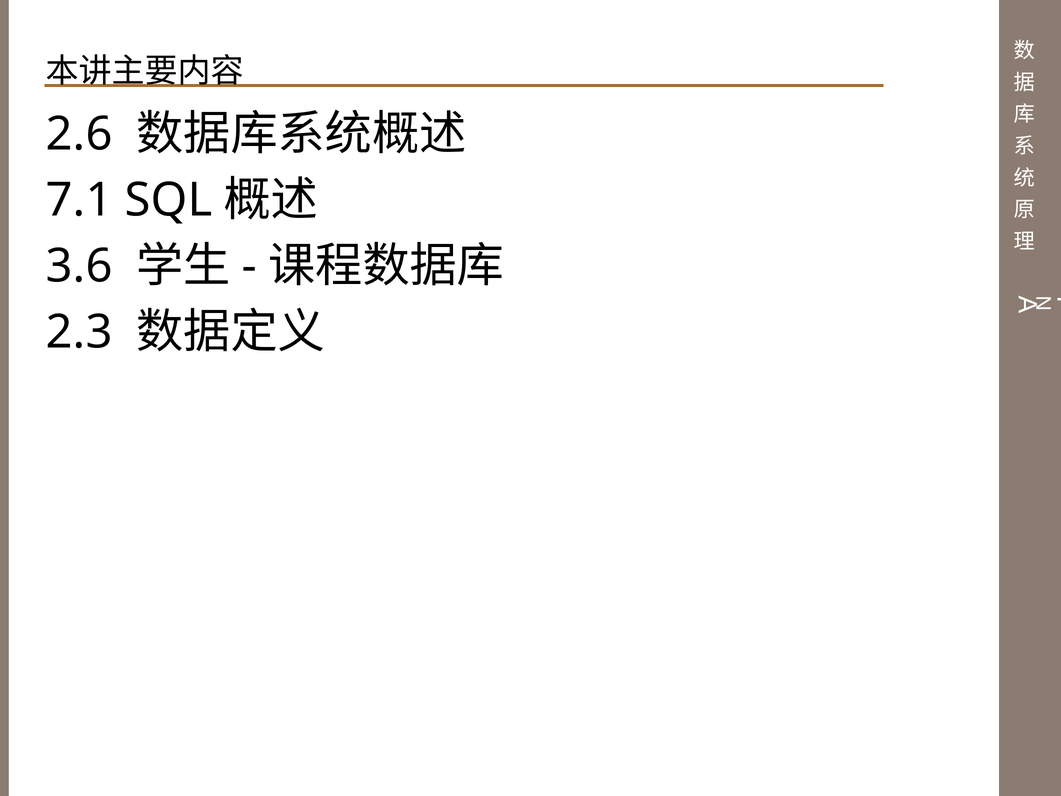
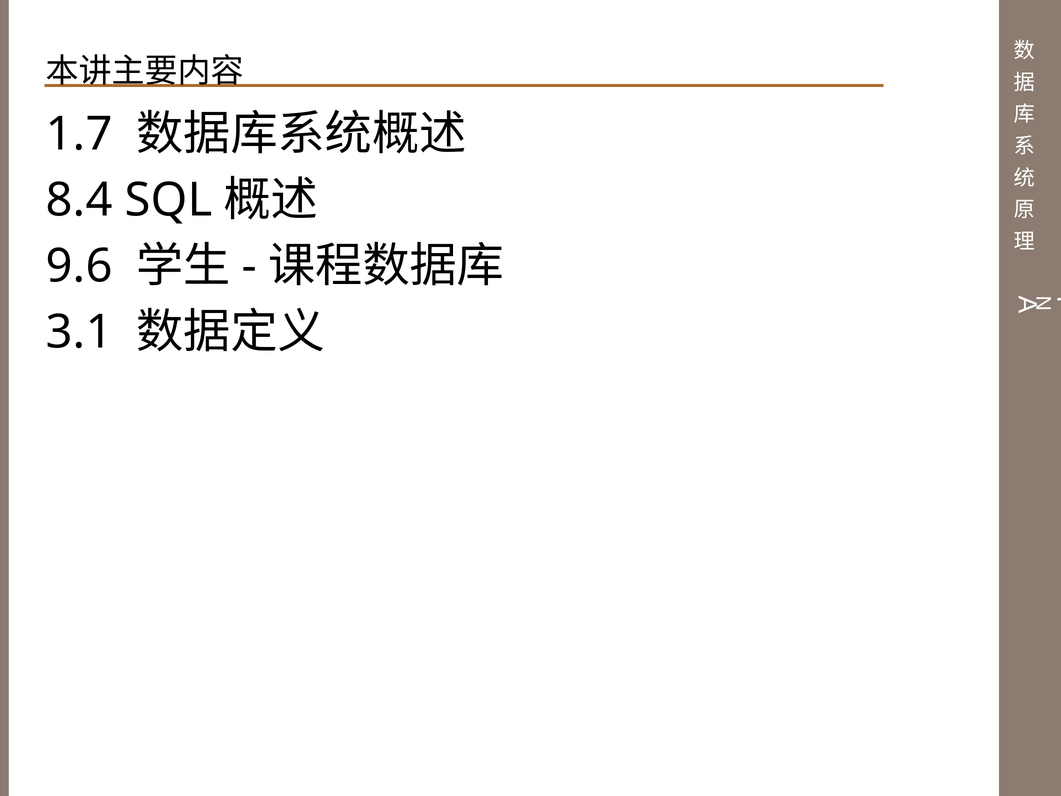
2.6: 2.6 -> 1.7 (79, 134)
7.1: 7.1 -> 8.4 (79, 200)
3.6: 3.6 -> 9.6 (79, 266)
2.3: 2.3 -> 3.1 (79, 332)
